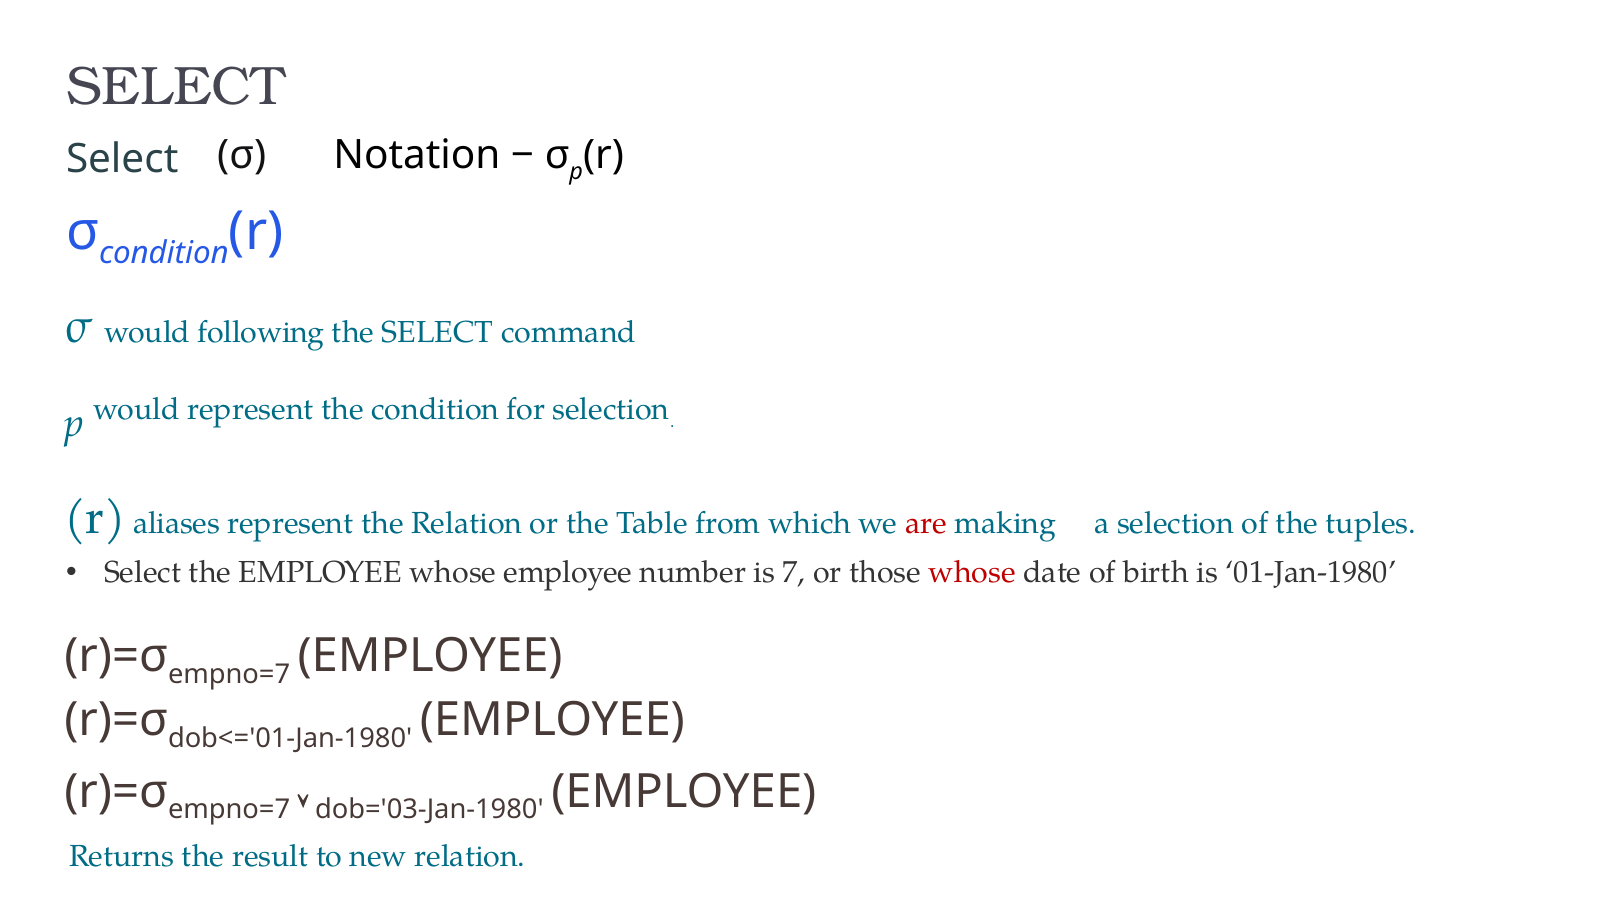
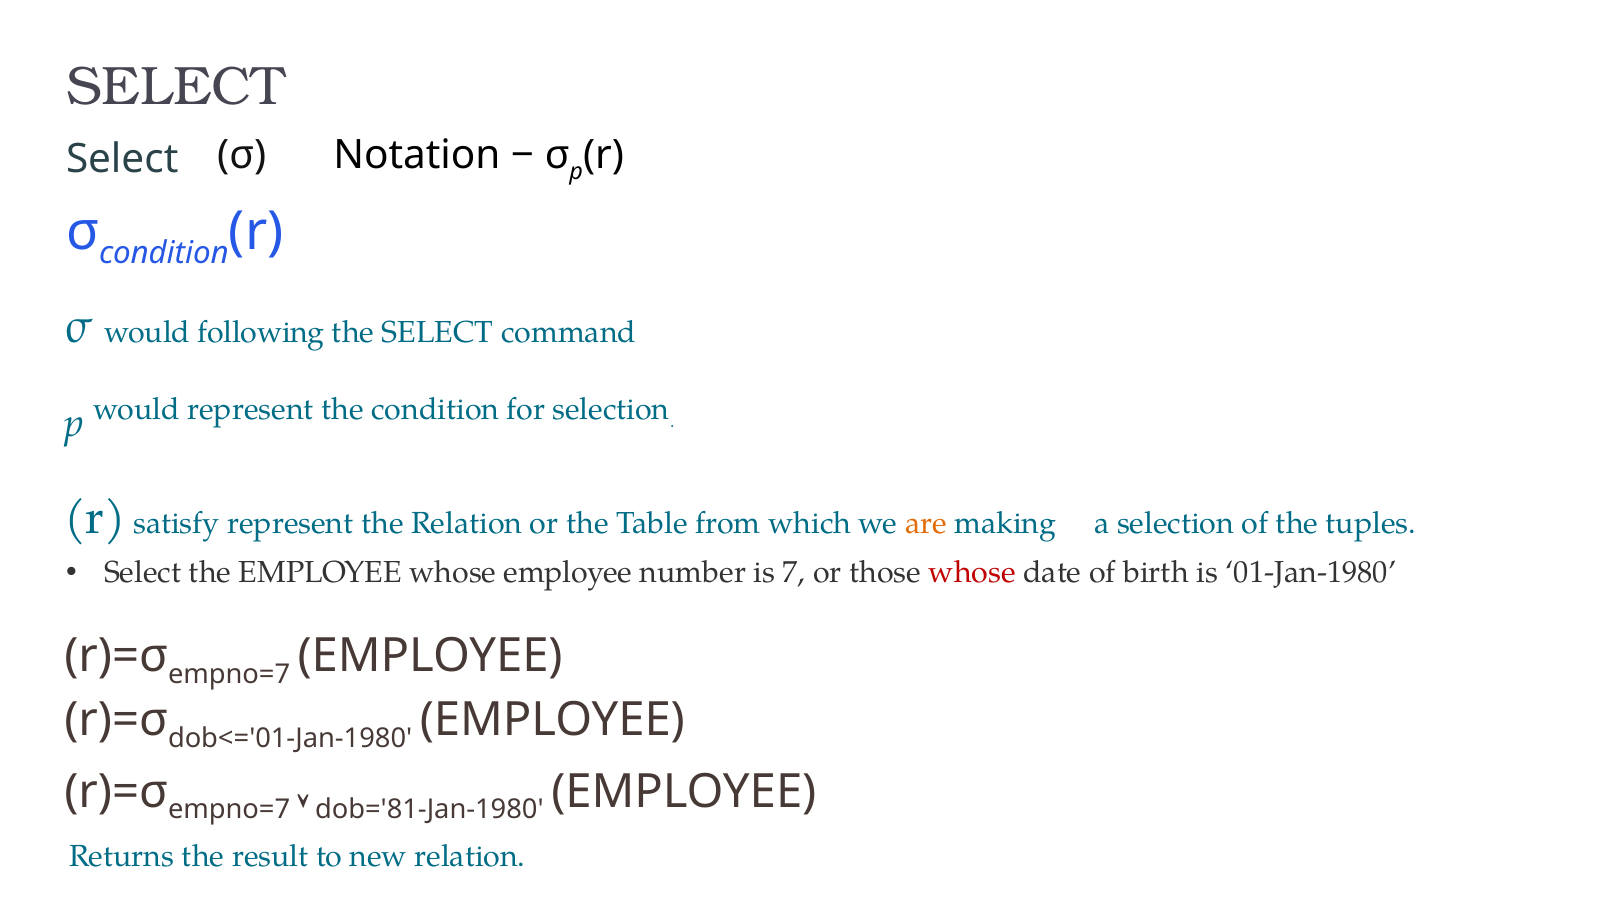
aliases: aliases -> satisfy (177, 523)
are colour: red -> orange (926, 523)
dob='03-Jan-1980: dob='03-Jan-1980 -> dob='81-Jan-1980 (429, 810)
